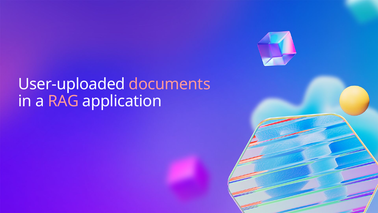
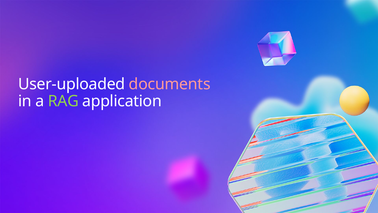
RAG colour: pink -> light green (63, 101)
